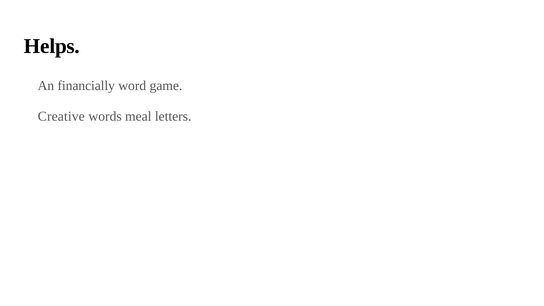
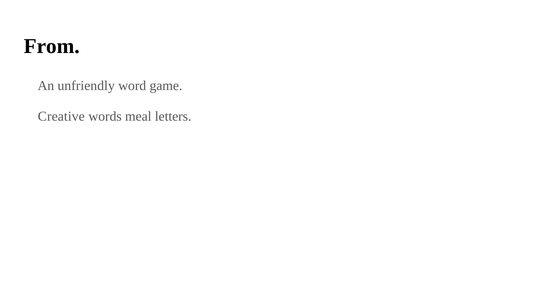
Helps: Helps -> From (52, 46)
financially: financially -> unfriendly (86, 86)
